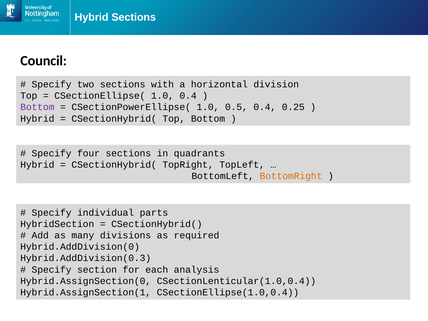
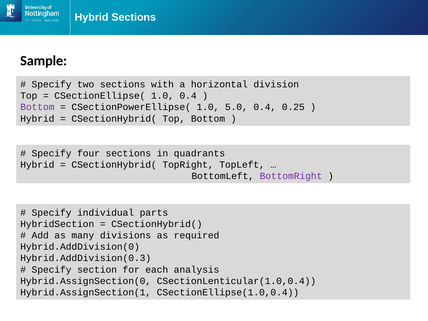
Council: Council -> Sample (44, 61)
0.5: 0.5 -> 5.0 (236, 107)
BottomRight colour: orange -> purple (291, 176)
